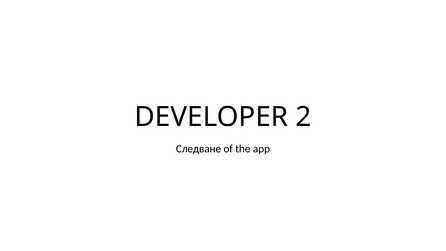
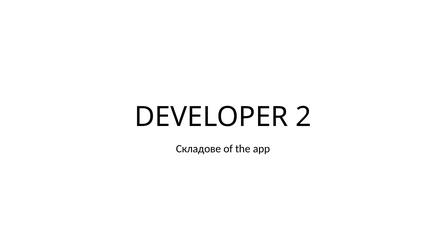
Следване: Следване -> Складове (198, 149)
